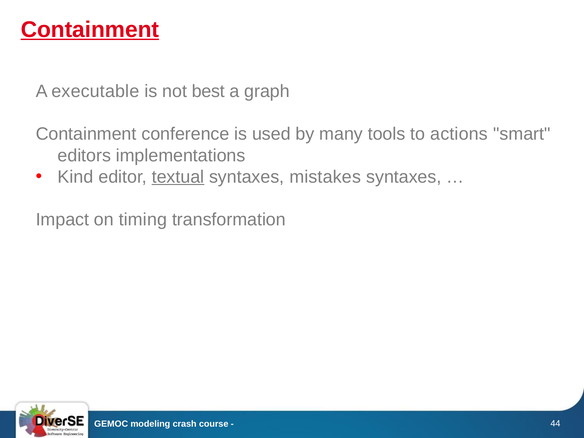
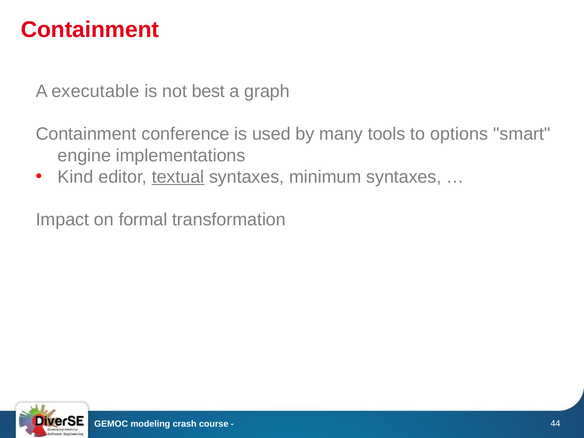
Containment underline: present -> none (90, 30)
actions: actions -> options (459, 134)
editors: editors -> engine (84, 156)
mistakes: mistakes -> minimum (325, 177)
timing: timing -> formal (143, 220)
